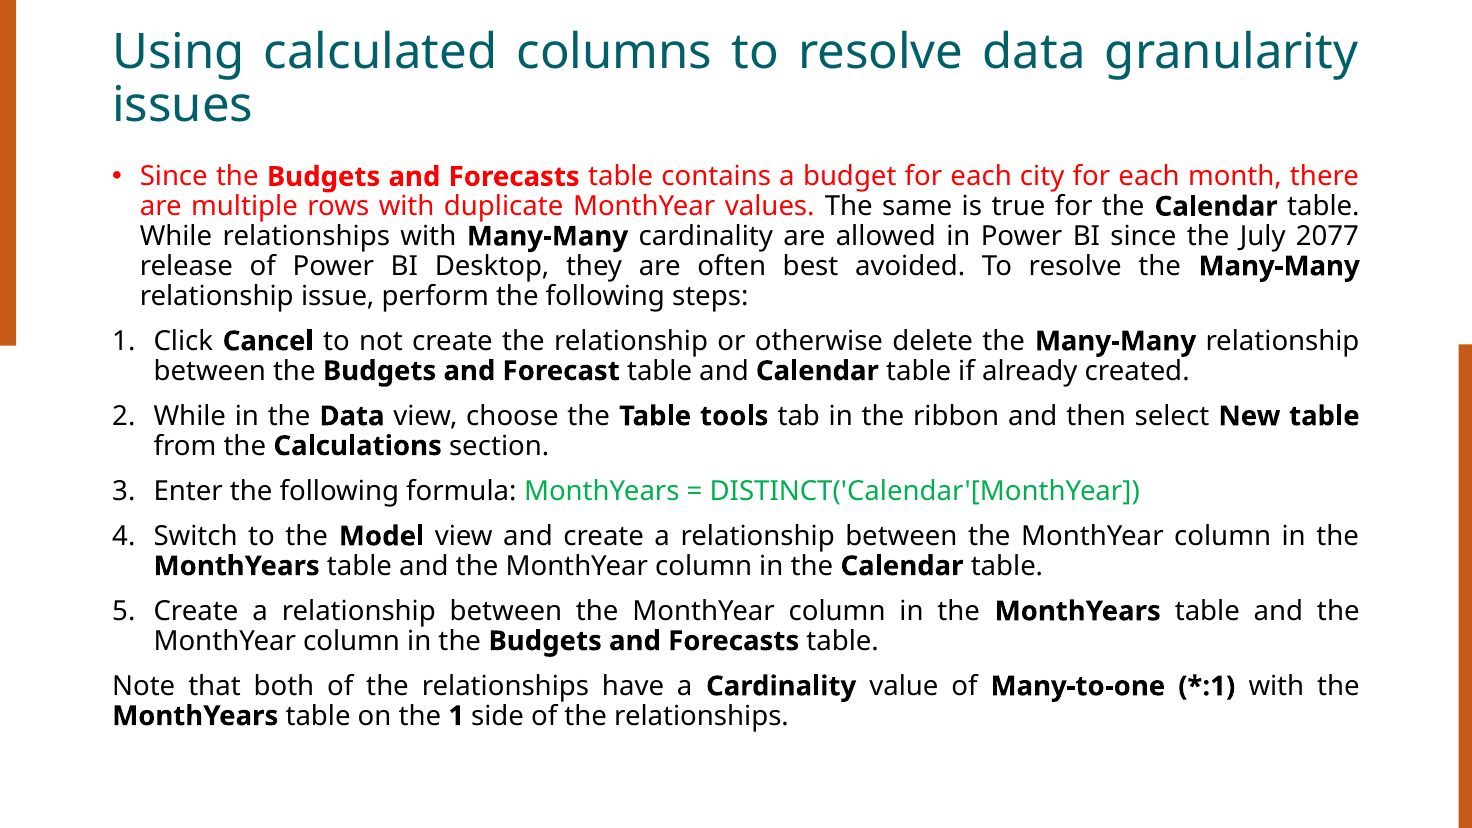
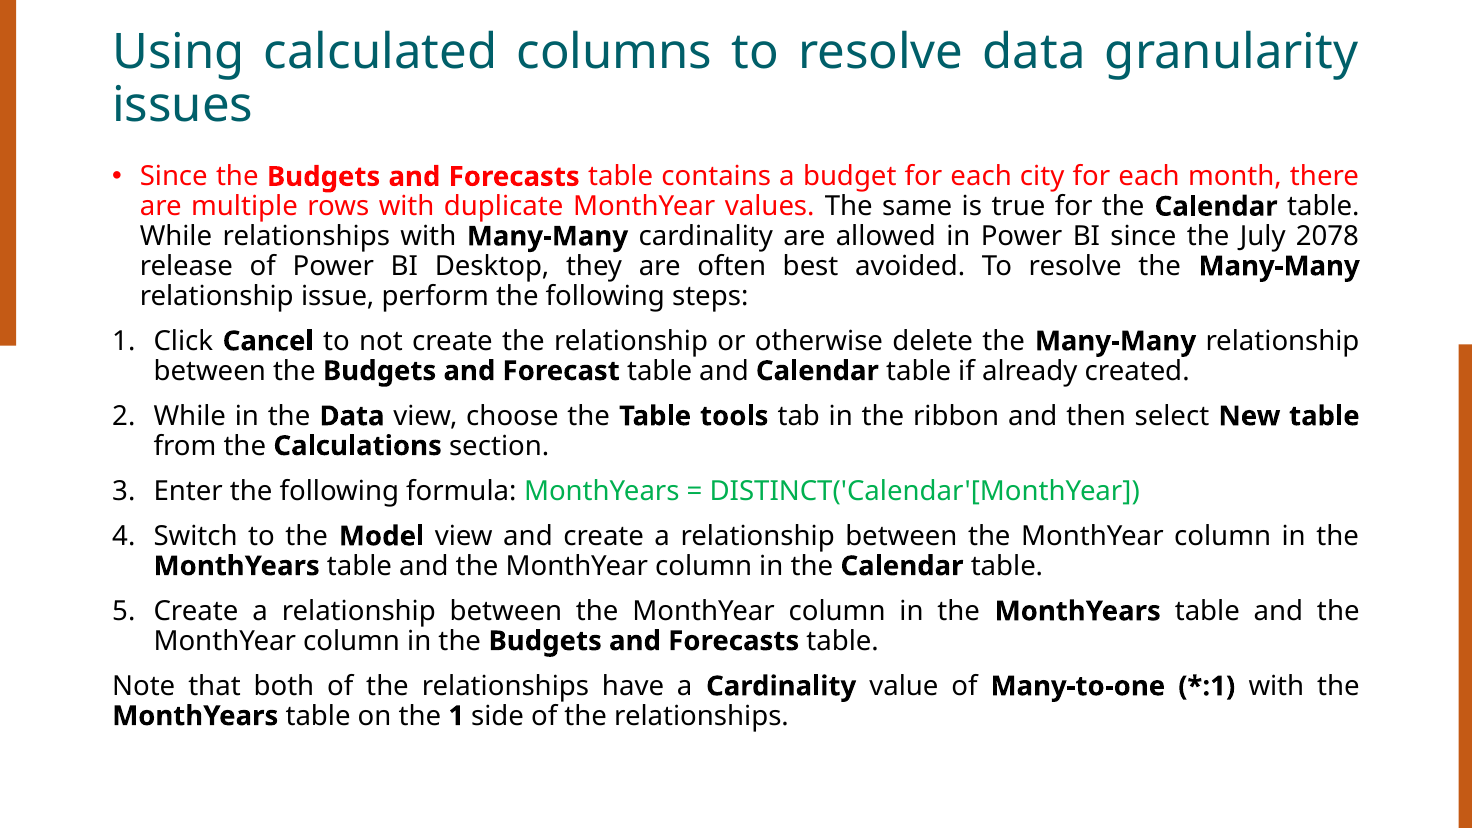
2077: 2077 -> 2078 (1327, 236)
